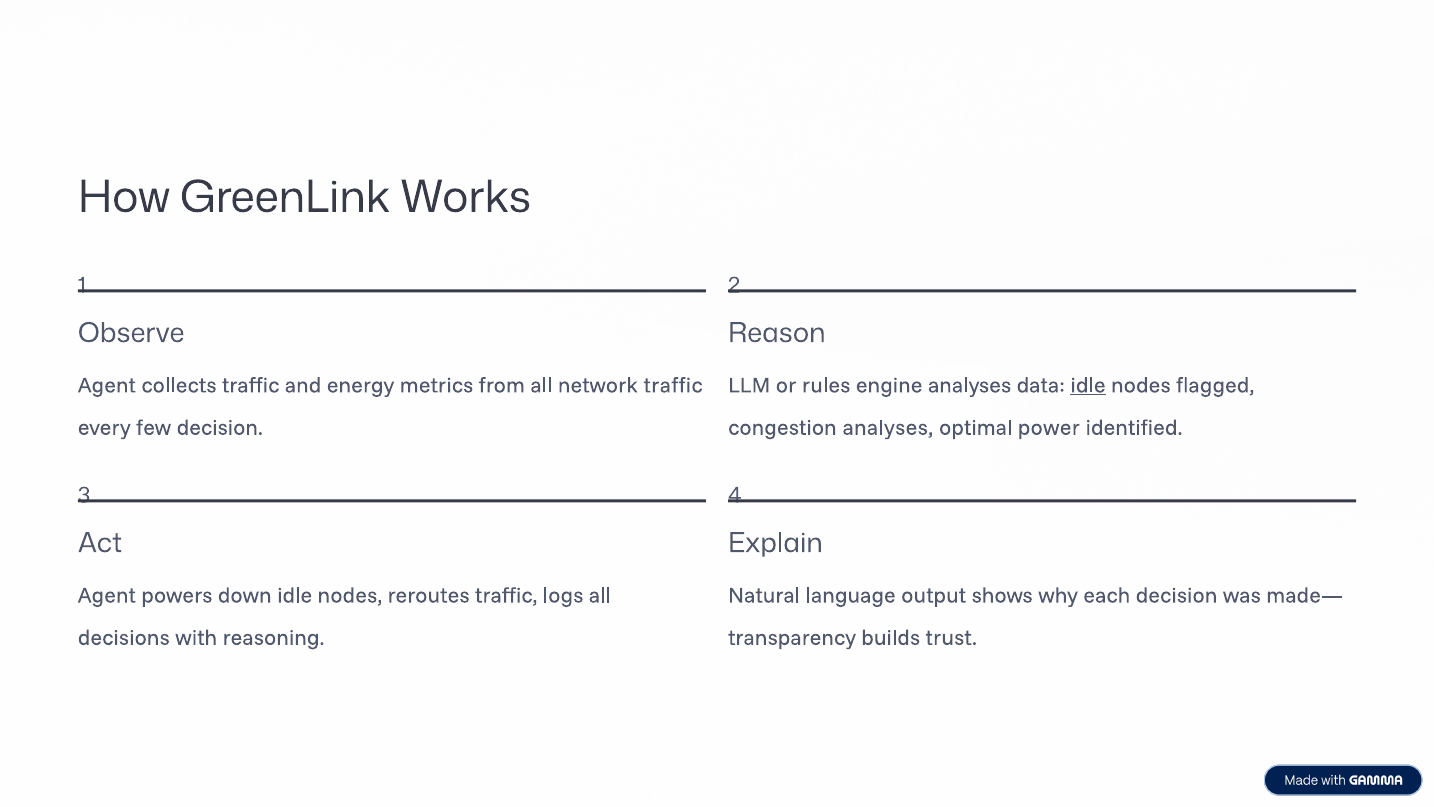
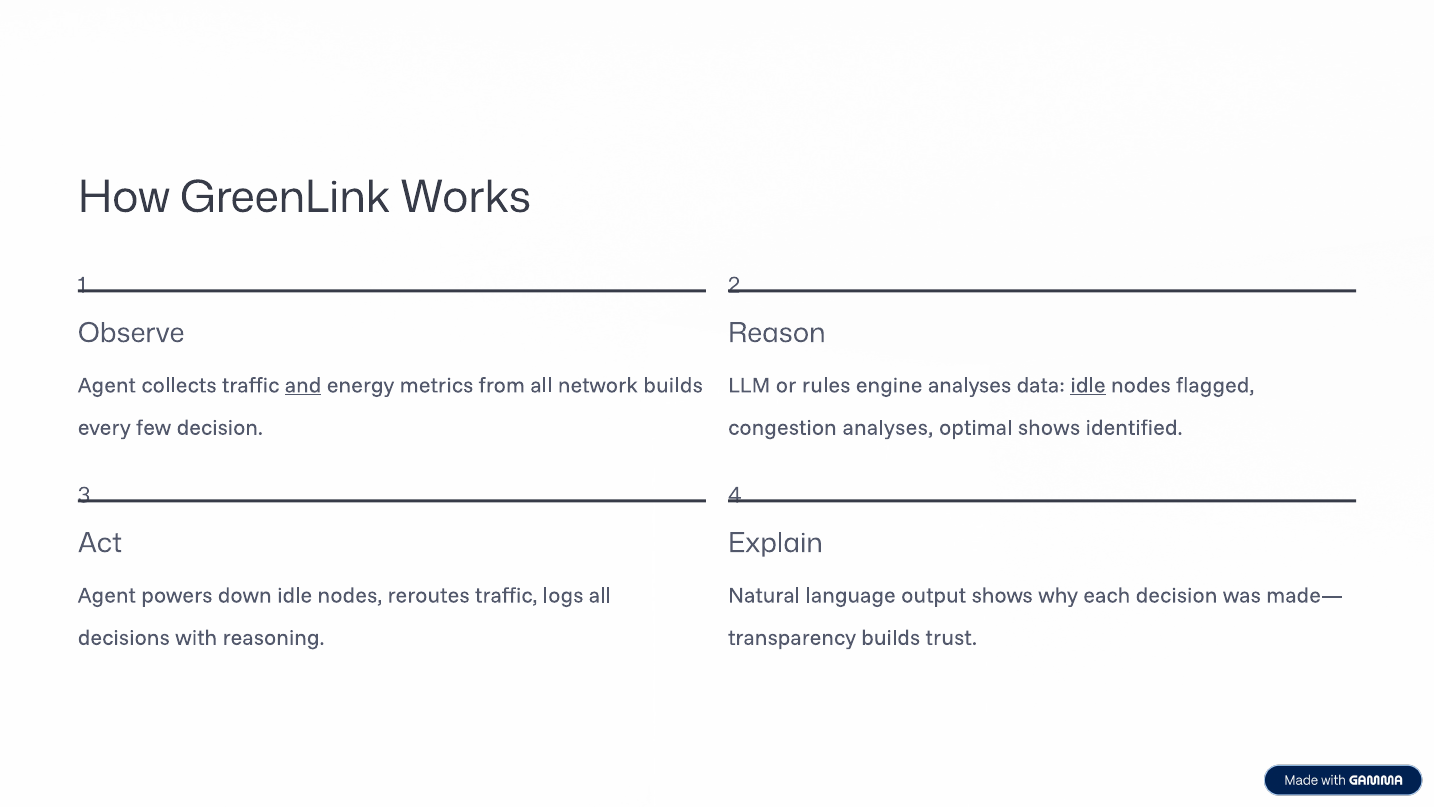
and underline: none -> present (303, 385)
network traffic: traffic -> builds (673, 385)
optimal power: power -> shows (1049, 427)
